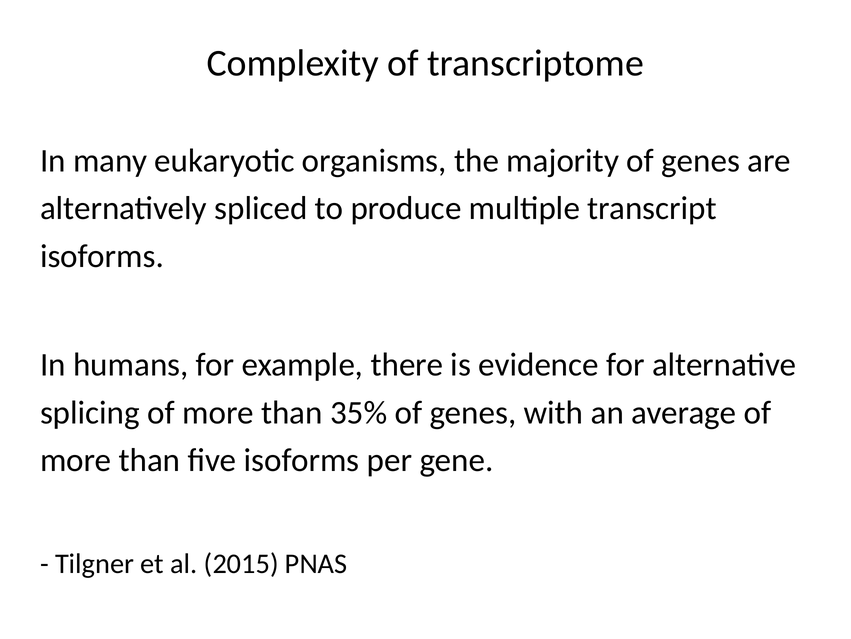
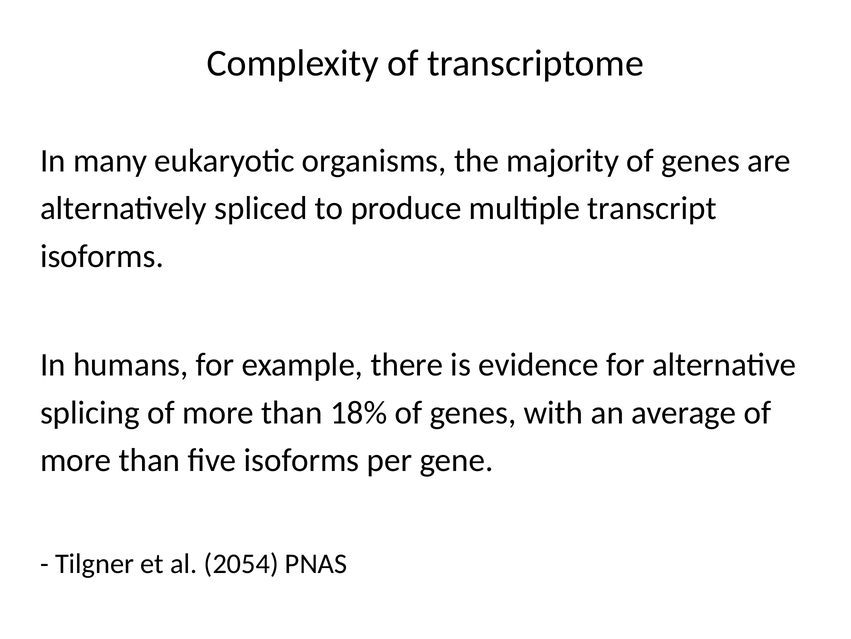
35%: 35% -> 18% (359, 412)
2015: 2015 -> 2054 (241, 563)
